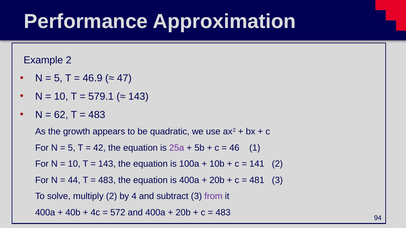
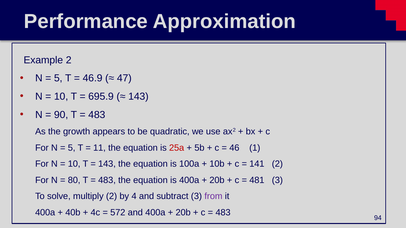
579.1: 579.1 -> 695.9 (101, 97)
62: 62 -> 90 (61, 115)
42: 42 -> 11 (99, 148)
25a colour: purple -> red (177, 148)
44: 44 -> 80 (74, 180)
